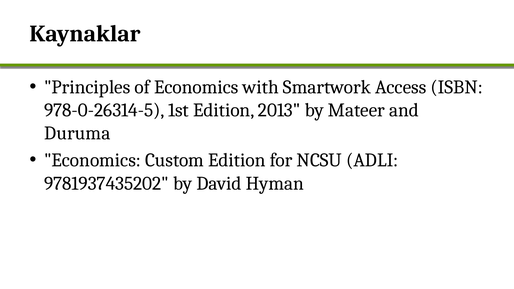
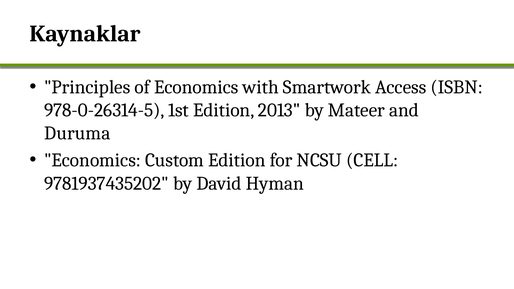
ADLI: ADLI -> CELL (372, 160)
